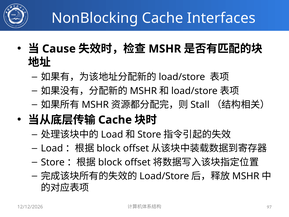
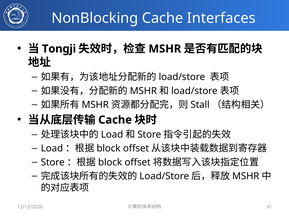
Cause: Cause -> Tongji (59, 49)
